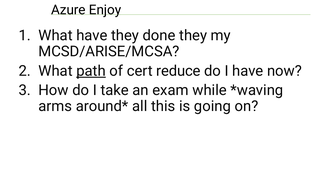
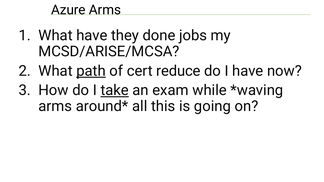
Azure Enjoy: Enjoy -> Arms (105, 10)
done they: they -> jobs (193, 35)
take underline: none -> present (115, 90)
